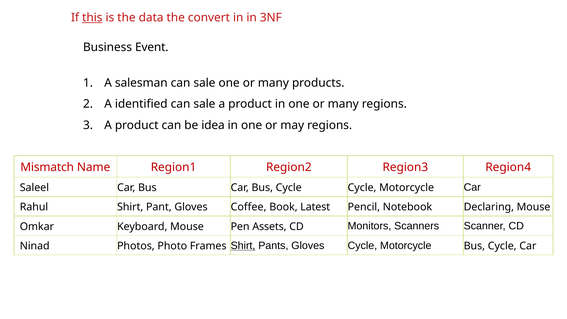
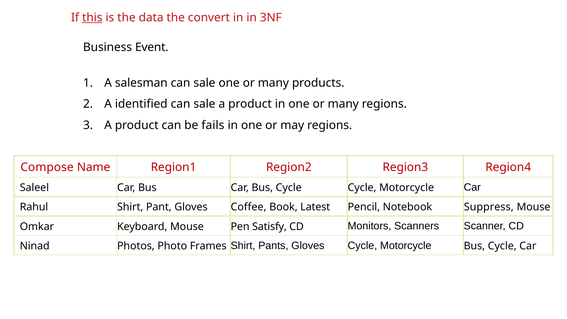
idea: idea -> fails (213, 125)
Mismatch: Mismatch -> Compose (47, 167)
Declaring: Declaring -> Suppress (489, 207)
Assets: Assets -> Satisfy (269, 227)
Shirt underline: present -> none (243, 246)
